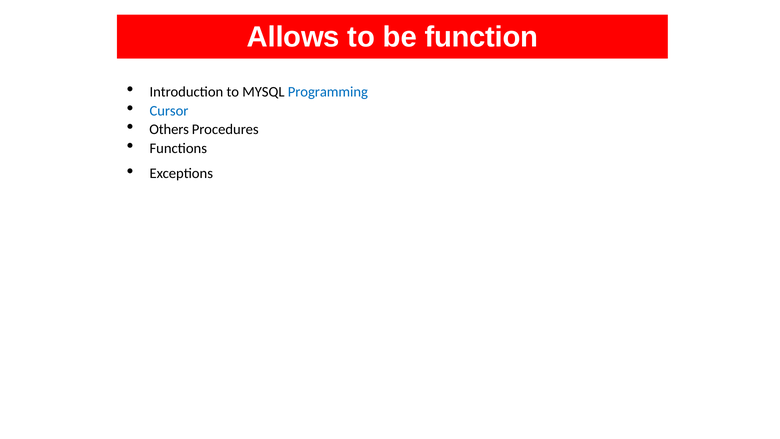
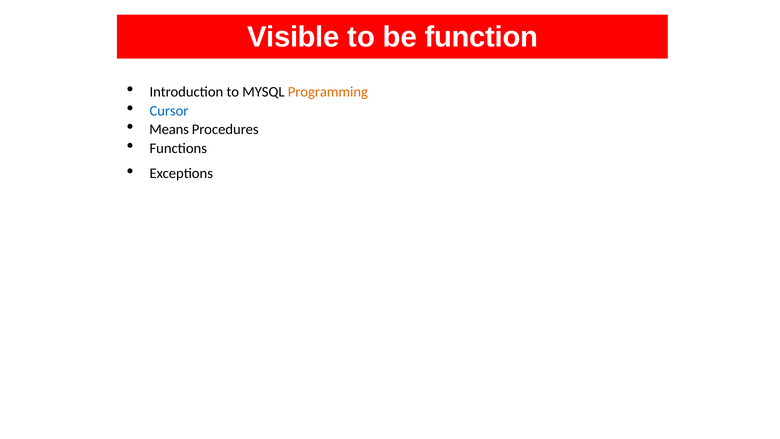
Allows: Allows -> Visible (293, 37)
Programming colour: blue -> orange (328, 92)
Others: Others -> Means (169, 129)
